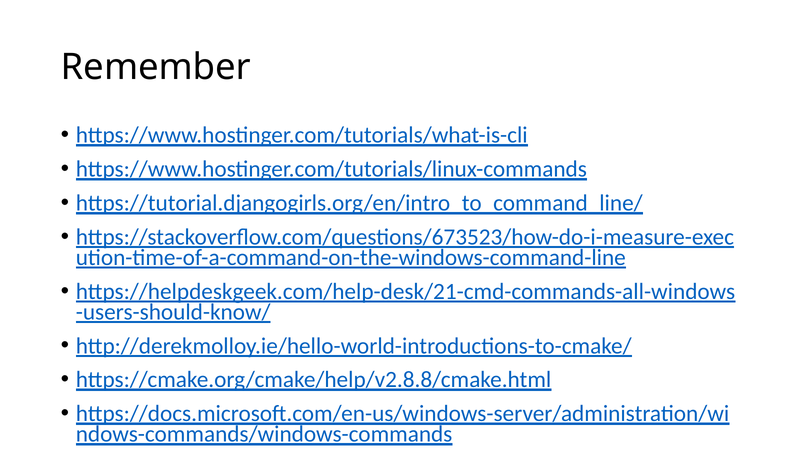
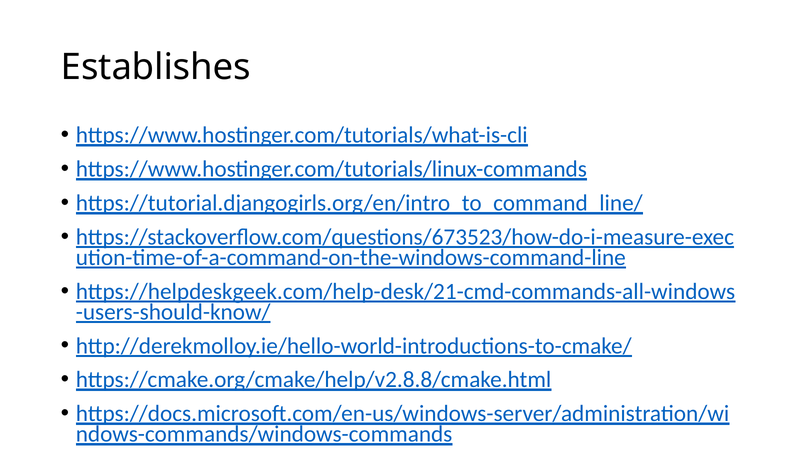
Remember: Remember -> Establishes (156, 67)
